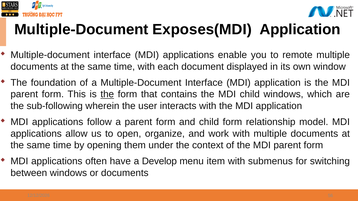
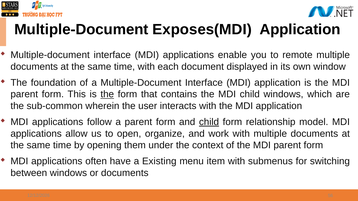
sub-following: sub-following -> sub-common (55, 106)
child underline: none -> present (209, 122)
Develop: Develop -> Existing (159, 162)
